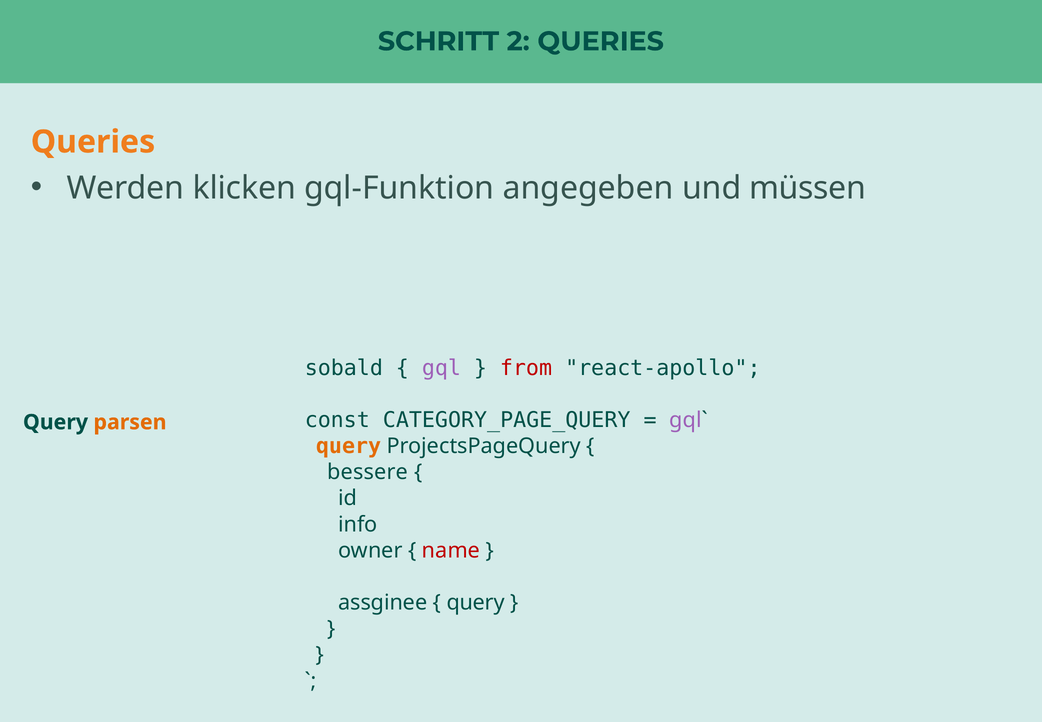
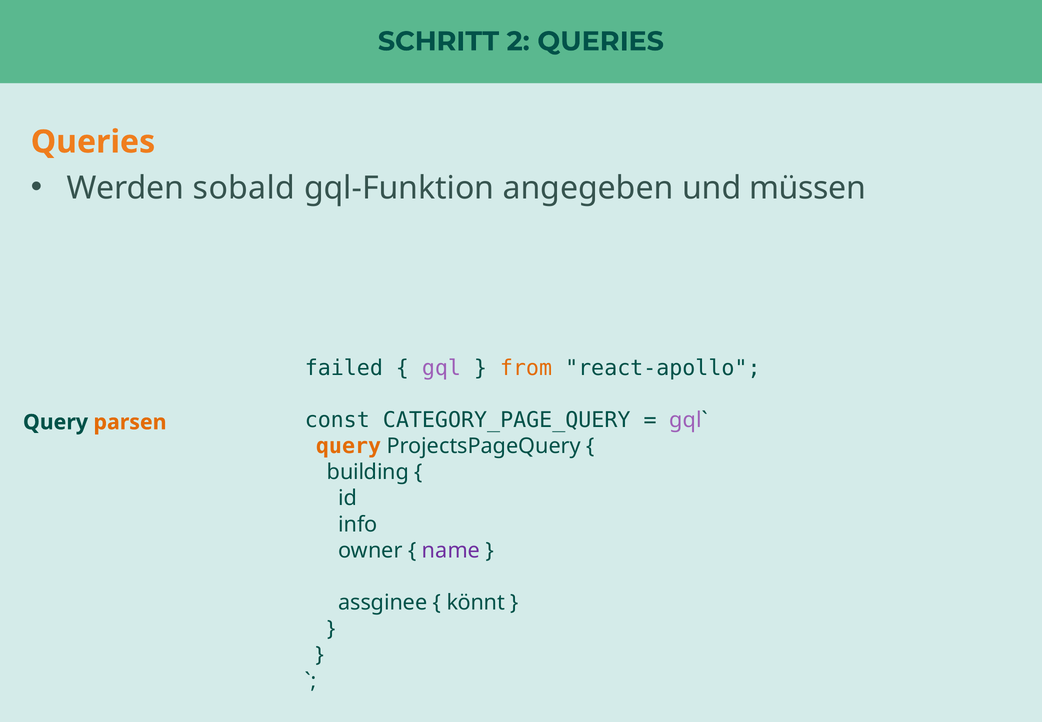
klicken: klicken -> sobald (244, 188)
sobald: sobald -> failed (344, 368)
from colour: red -> orange (526, 368)
bessere: bessere -> building (368, 472)
name colour: red -> purple (451, 550)
query: query -> könnt (476, 602)
